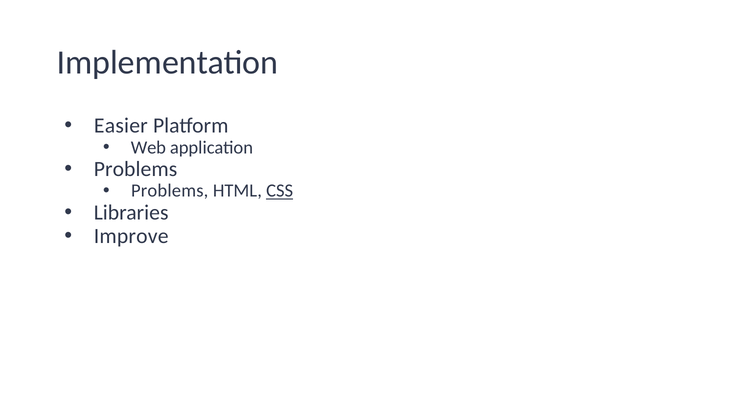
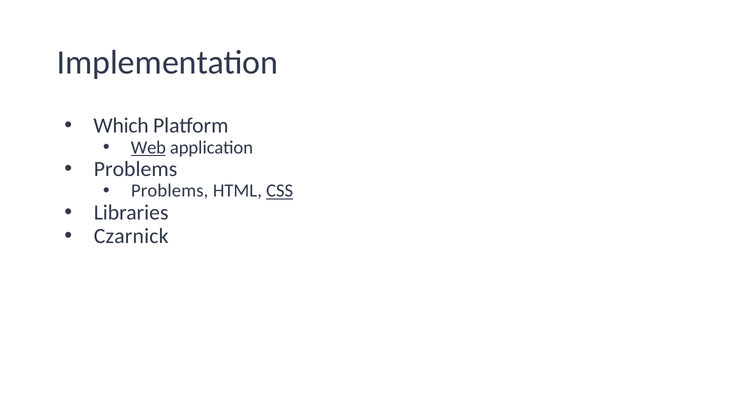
Easier: Easier -> Which (121, 126)
Web underline: none -> present (148, 147)
Improve: Improve -> Czarnick (131, 236)
